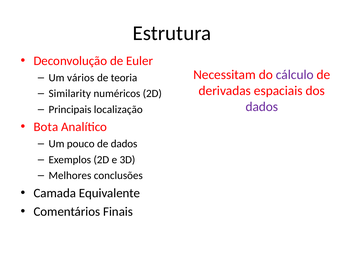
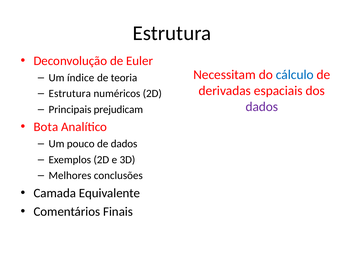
cálculo colour: purple -> blue (295, 75)
vários: vários -> índice (81, 78)
Similarity: Similarity -> Estrutura (70, 94)
localização: localização -> prejudicam (118, 109)
